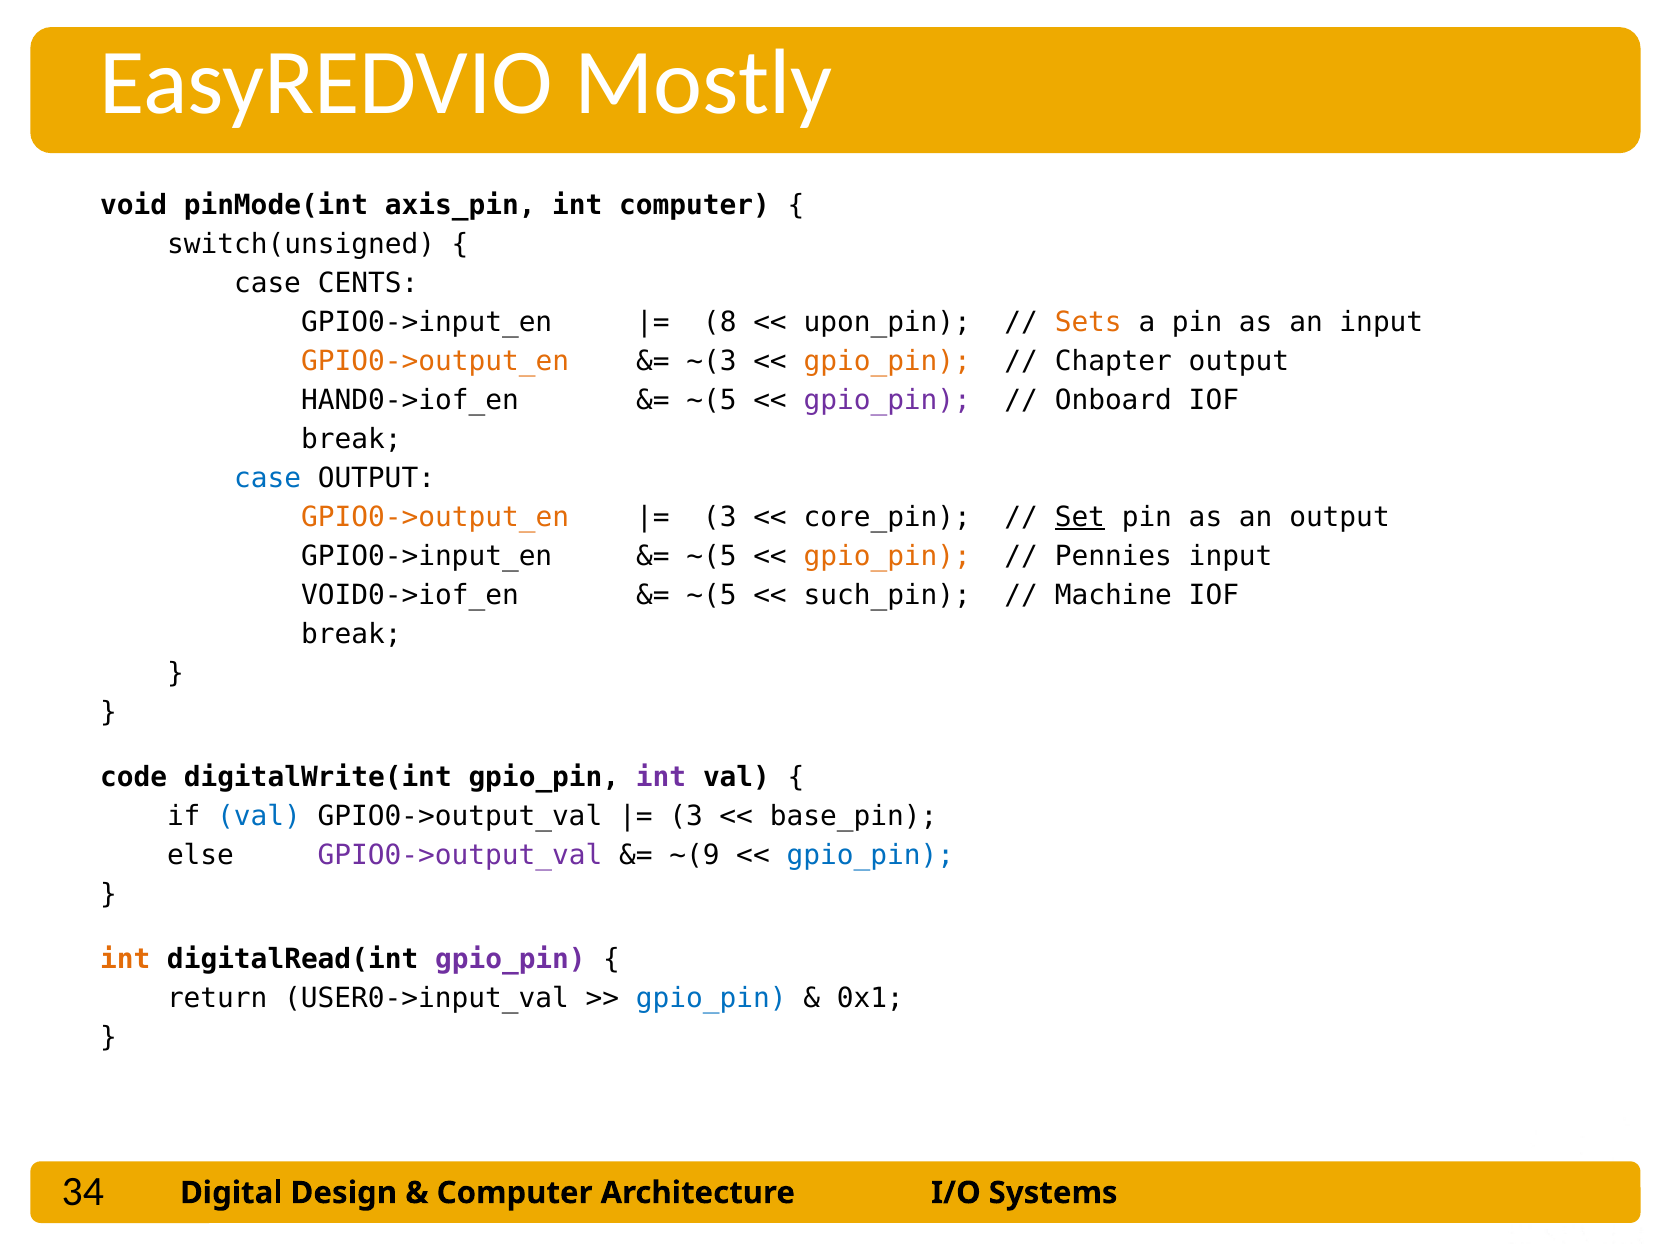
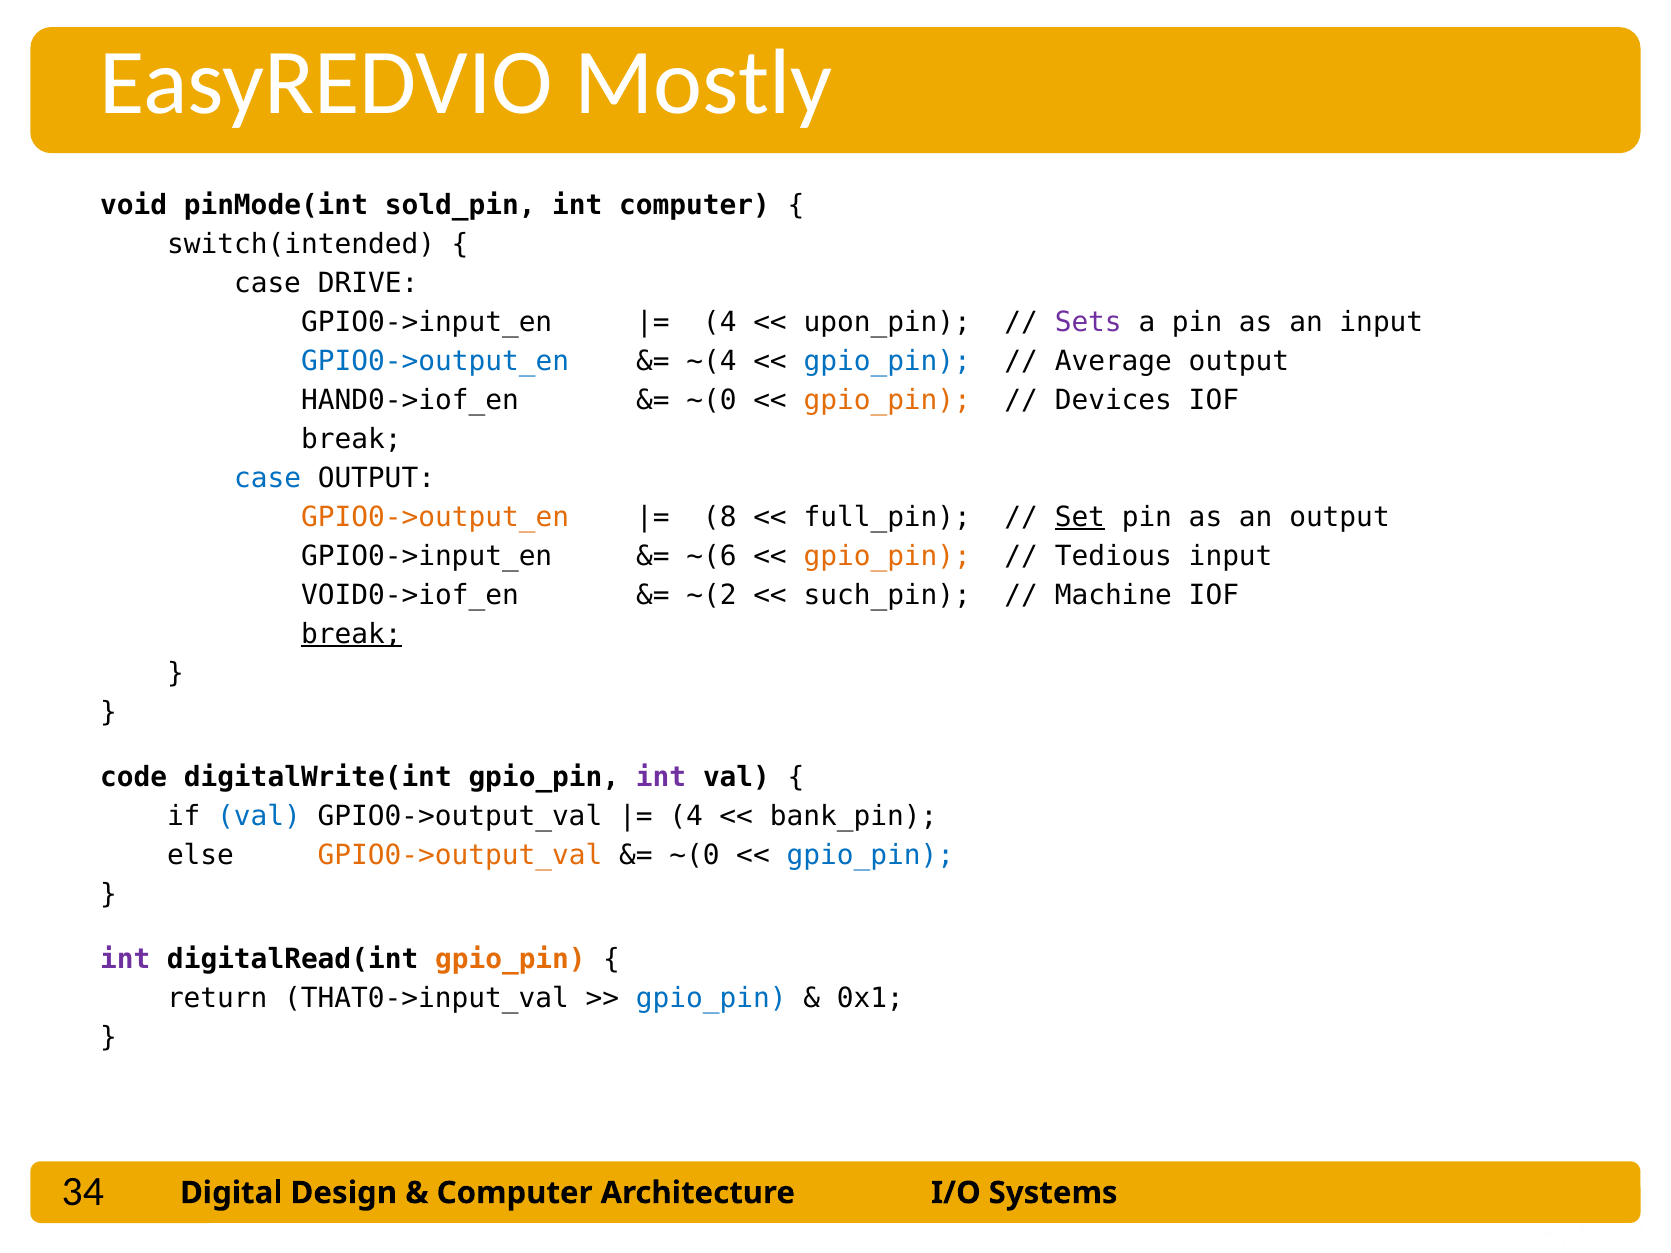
axis_pin: axis_pin -> sold_pin (460, 205)
switch(unsigned: switch(unsigned -> switch(intended (301, 244)
CENTS: CENTS -> DRIVE (368, 283)
8: 8 -> 4 (720, 322)
Sets colour: orange -> purple (1088, 322)
GPIO0->output_en colour: orange -> blue (435, 361)
~(3: ~(3 -> ~(4 (711, 361)
gpio_pin colour: orange -> blue (887, 361)
Chapter: Chapter -> Average (1113, 361)
~(5: ~(5 -> ~(0 (711, 400)
gpio_pin colour: purple -> orange (887, 400)
Onboard: Onboard -> Devices (1113, 400)
3: 3 -> 8 (720, 517)
core_pin: core_pin -> full_pin (887, 517)
~(5: ~(5 -> ~(6 (711, 556)
Pennies: Pennies -> Tedious (1113, 556)
~(5: ~(5 -> ~(2 (711, 595)
break underline: none -> present (351, 634)
3: 3 -> 4 (686, 816)
base_pin: base_pin -> bank_pin (854, 816)
GPIO0->output_val colour: purple -> orange (460, 855)
~(9: ~(9 -> ~(0 (694, 855)
int colour: orange -> purple (125, 959)
gpio_pin colour: purple -> orange (510, 959)
USER0->input_val: USER0->input_val -> THAT0->input_val (426, 998)
